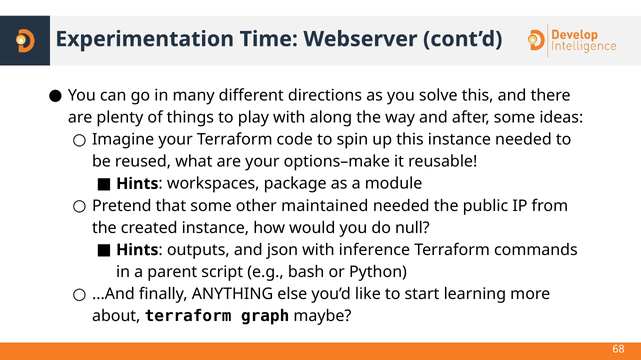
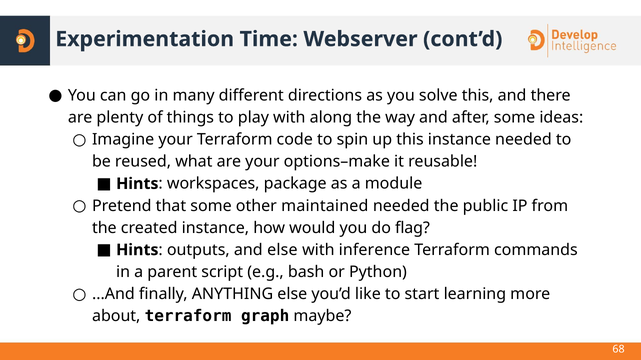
null: null -> flag (412, 228)
and json: json -> else (282, 250)
